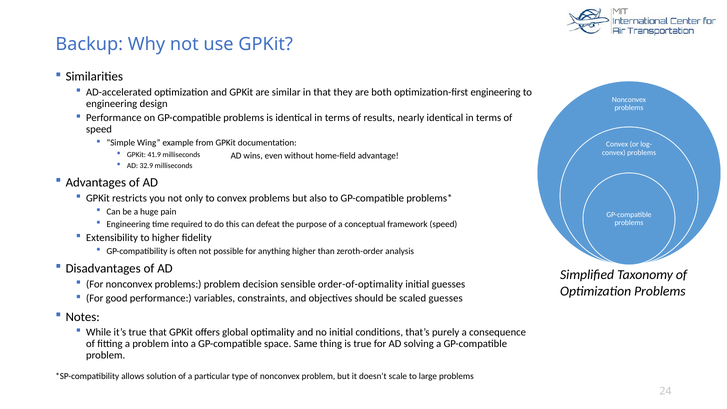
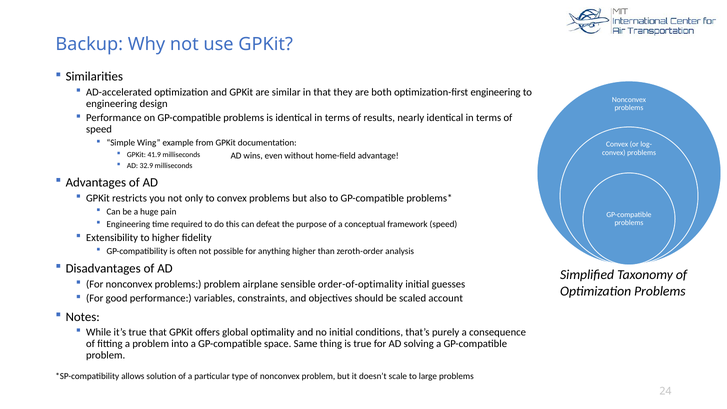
decision: decision -> airplane (260, 284)
scaled guesses: guesses -> account (446, 298)
